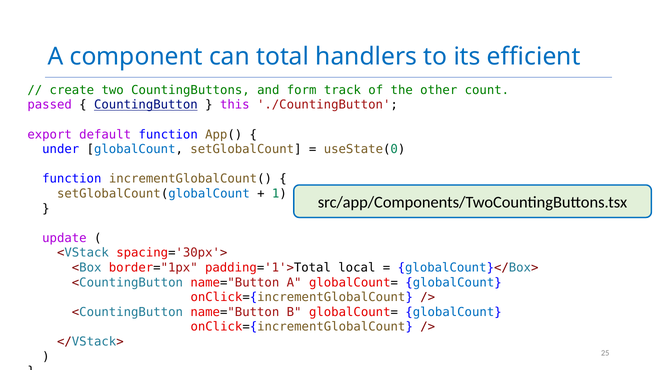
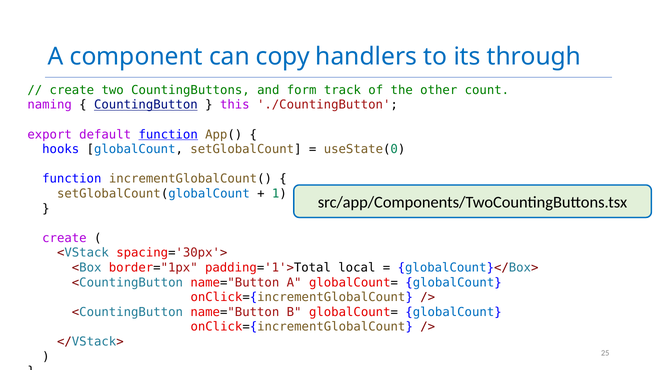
total: total -> copy (283, 57)
efficient: efficient -> through (534, 57)
passed: passed -> naming (50, 105)
function underline: none -> present (168, 134)
under: under -> hooks (61, 149)
update: update -> create (64, 238)
